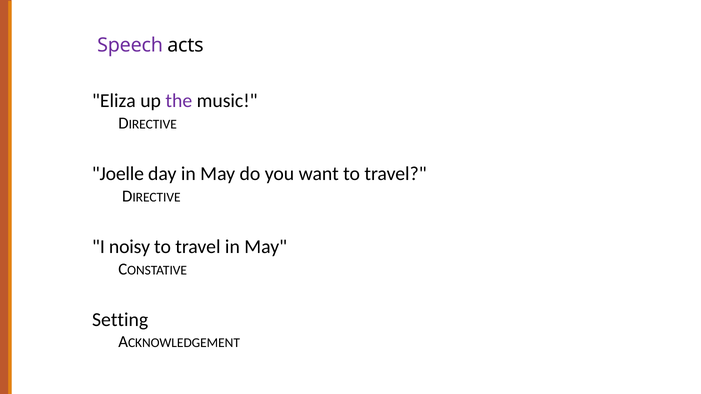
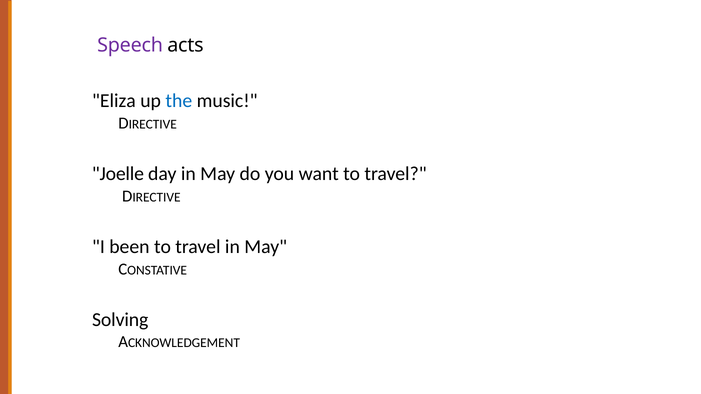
the colour: purple -> blue (179, 101)
noisy: noisy -> been (129, 247)
Setting: Setting -> Solving (120, 320)
